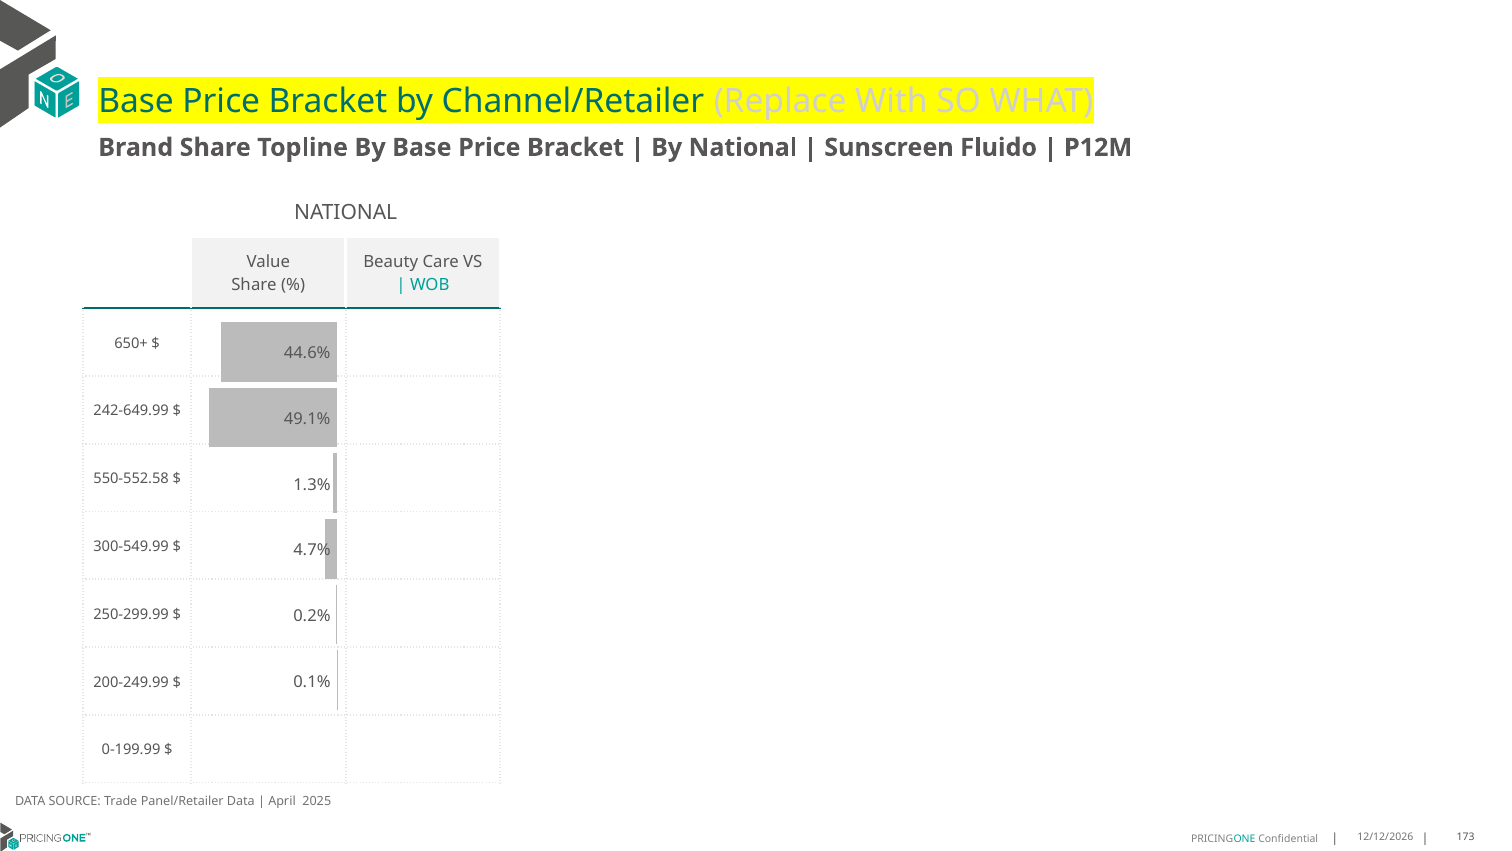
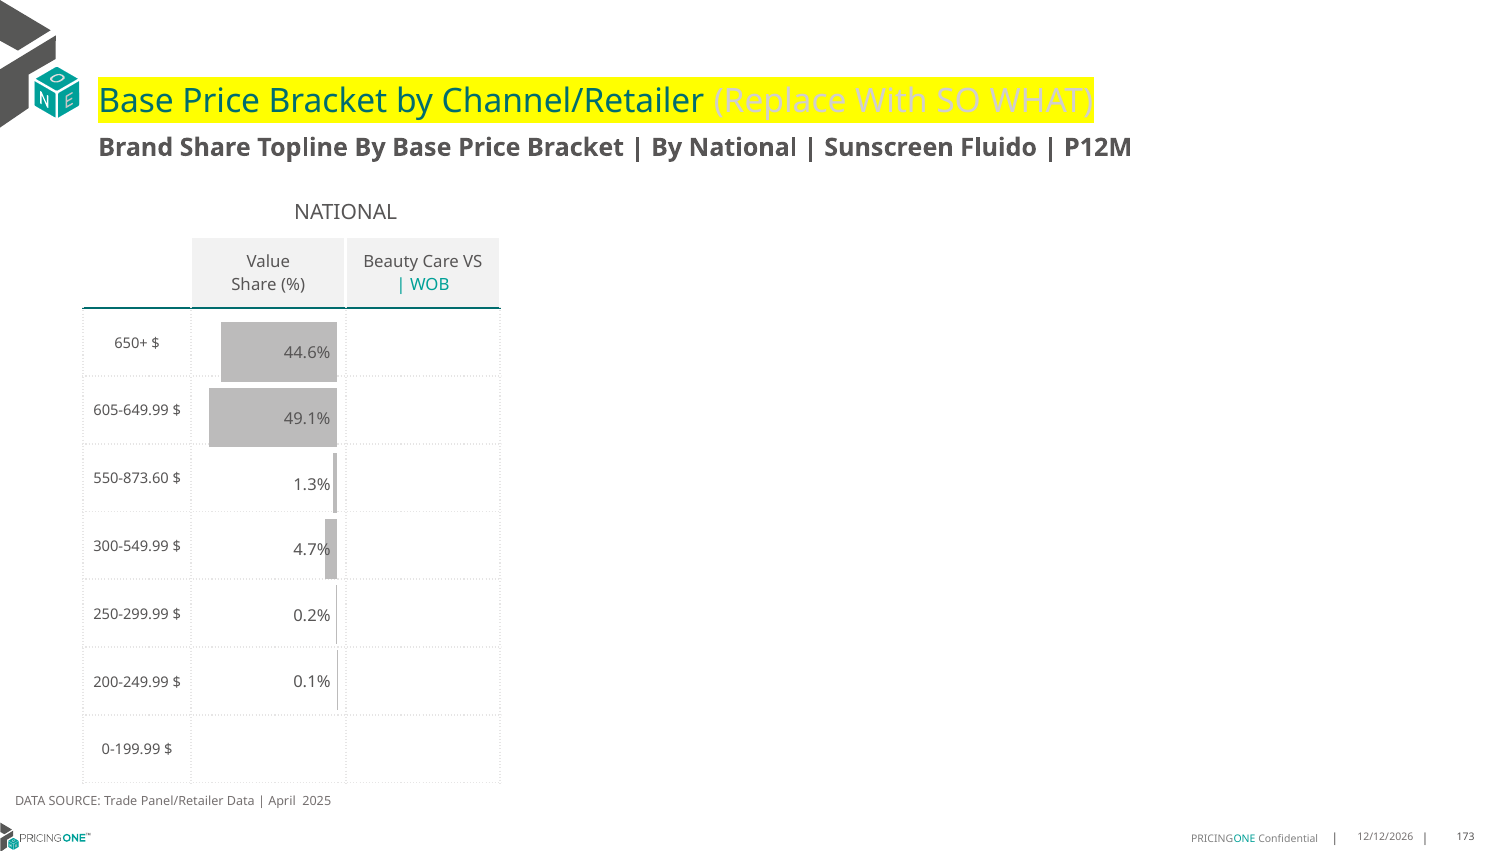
242-649.99: 242-649.99 -> 605-649.99 (131, 411)
550-552.58: 550-552.58 -> 550-873.60 (131, 479)
